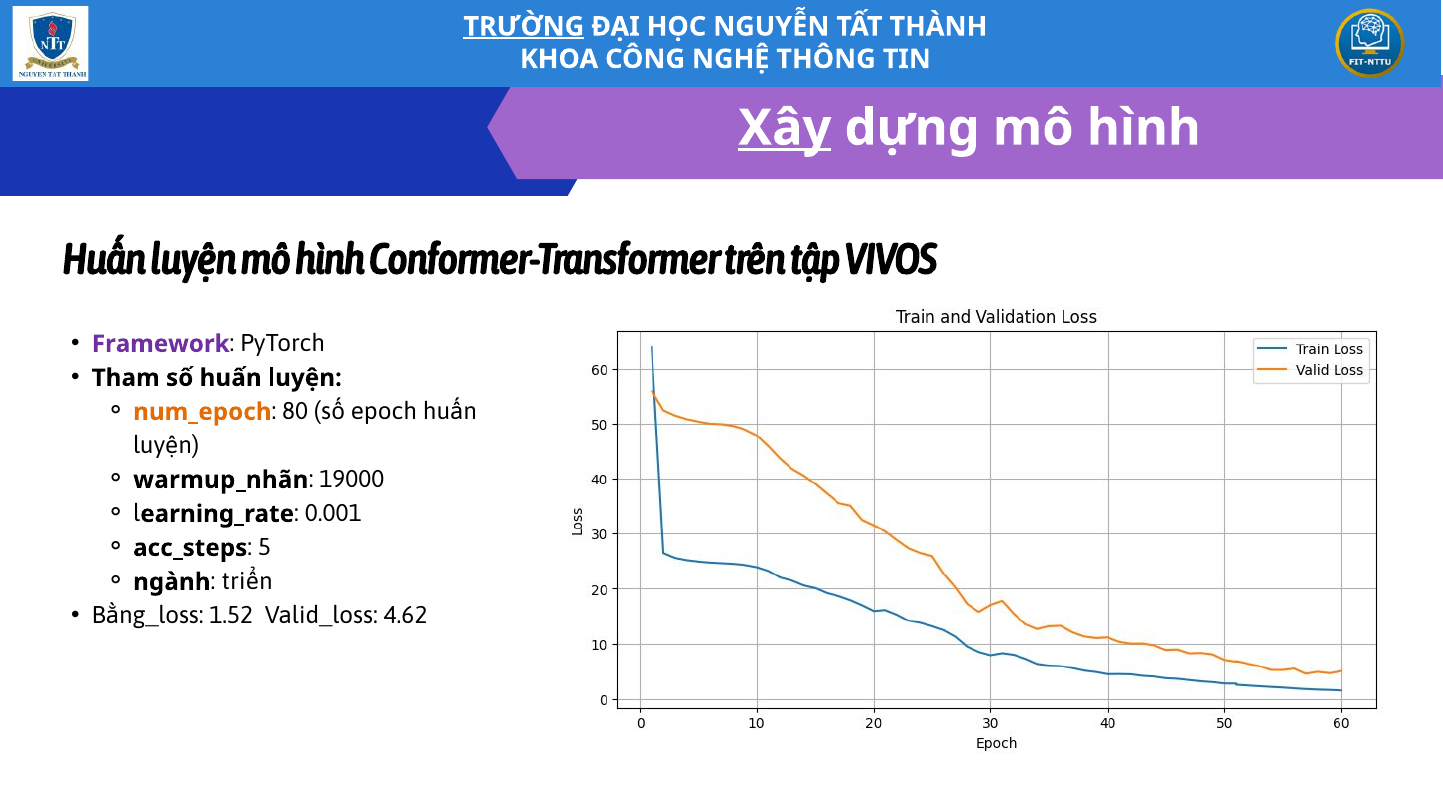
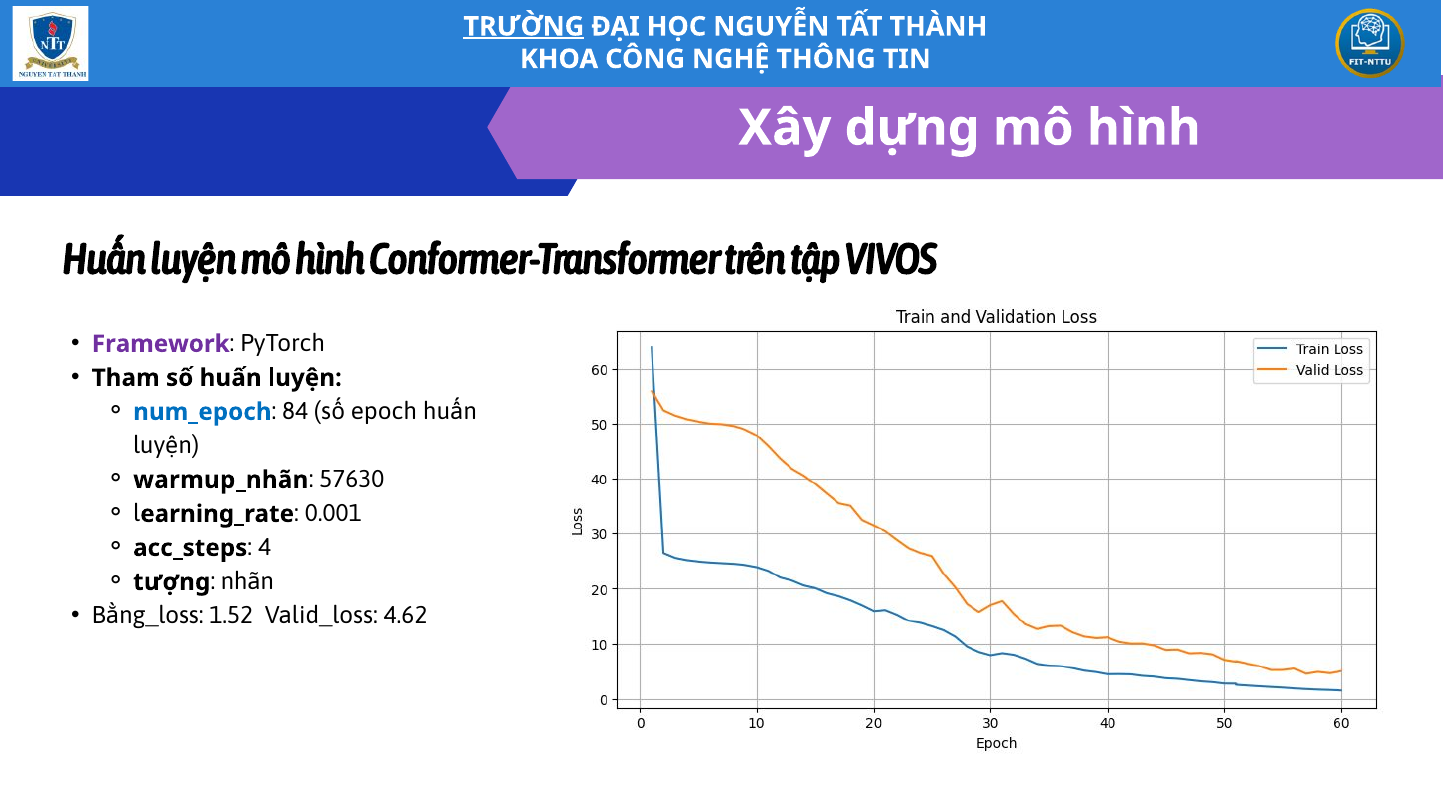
Xây underline: present -> none (785, 128)
num_epoch colour: orange -> blue (202, 412)
80: 80 -> 84 (295, 412)
19000: 19000 -> 57630 (352, 480)
5: 5 -> 4 (265, 548)
ngành: ngành -> tượng (172, 582)
triển: triển -> nhãn (247, 582)
